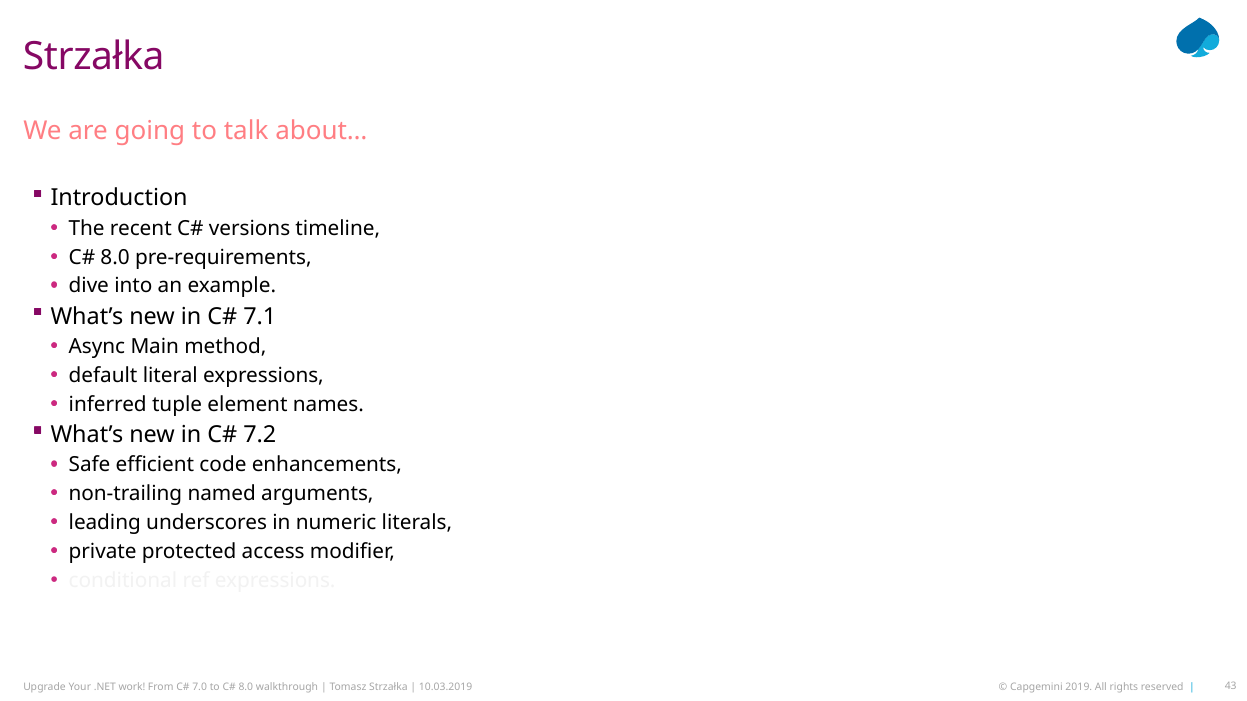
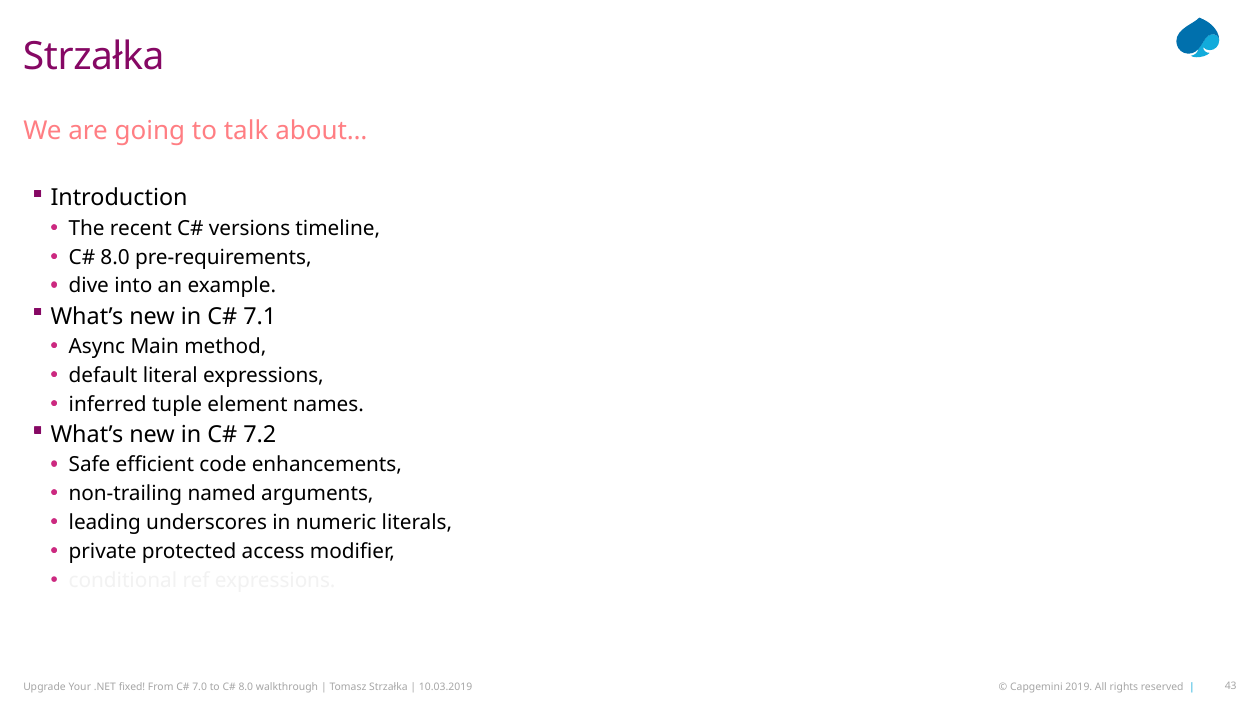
work: work -> fixed (132, 687)
